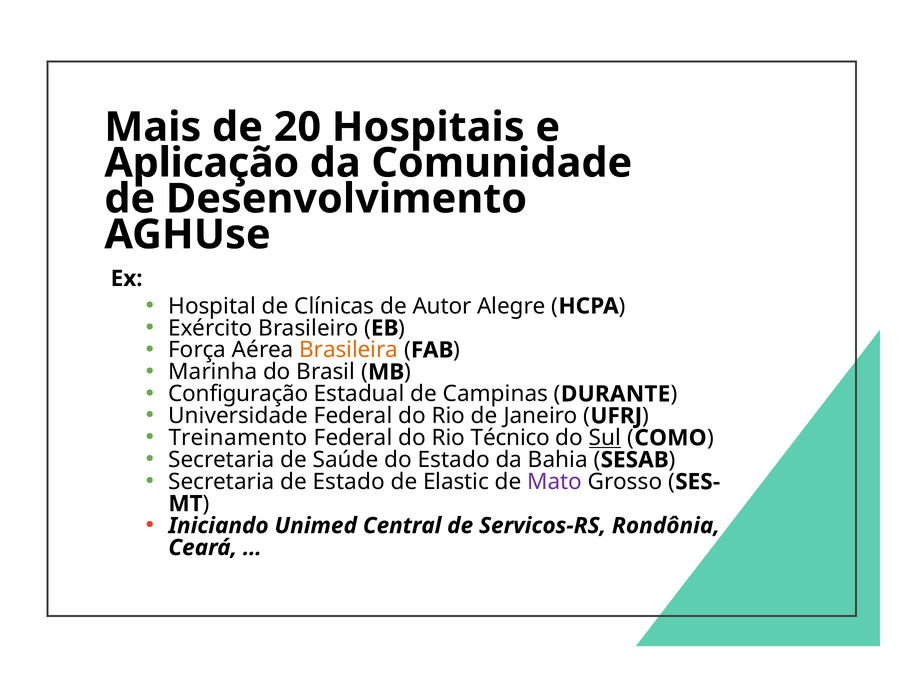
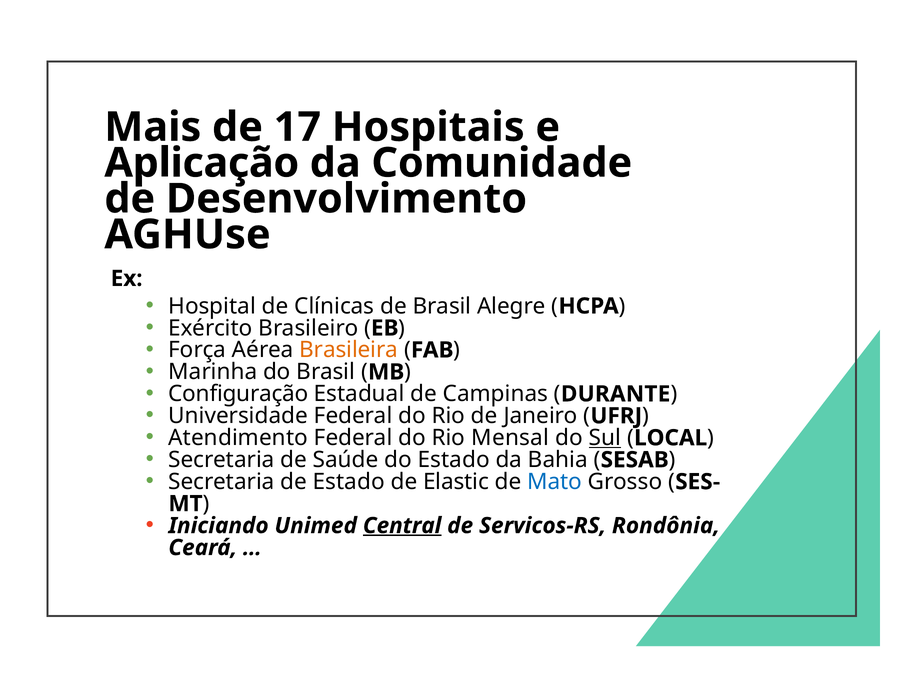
20: 20 -> 17 (297, 127)
de Autor: Autor -> Brasil (442, 306)
Treinamento: Treinamento -> Atendimento (238, 438)
Técnico: Técnico -> Mensal (510, 438)
COMO: COMO -> LOCAL (671, 438)
Mato colour: purple -> blue (555, 482)
Central underline: none -> present (402, 526)
